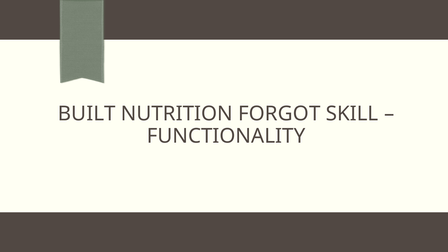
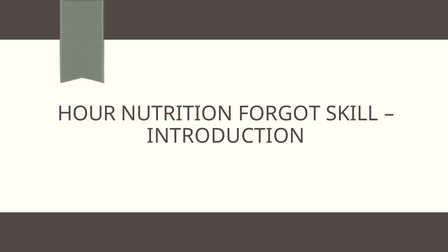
BUILT: BUILT -> HOUR (87, 114)
FUNCTIONALITY: FUNCTIONALITY -> INTRODUCTION (226, 136)
